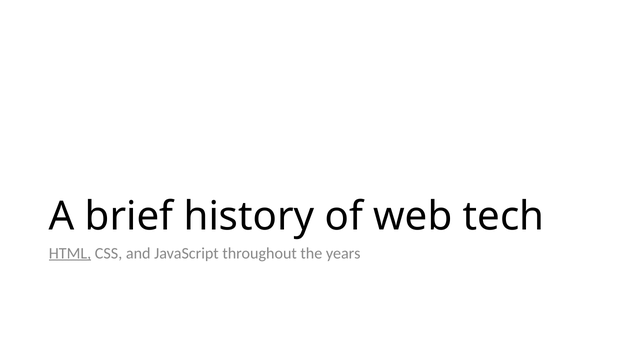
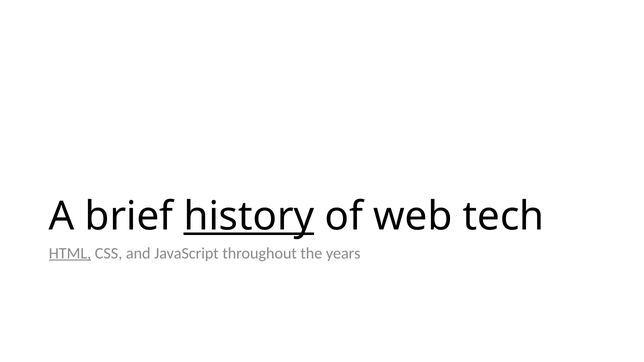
history underline: none -> present (249, 217)
